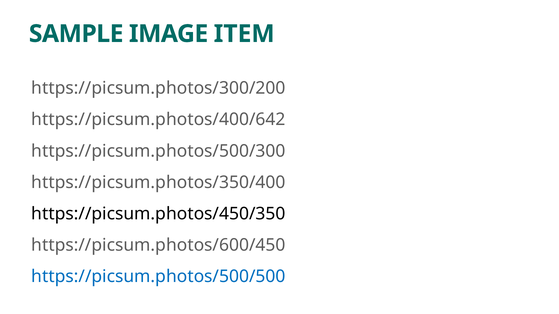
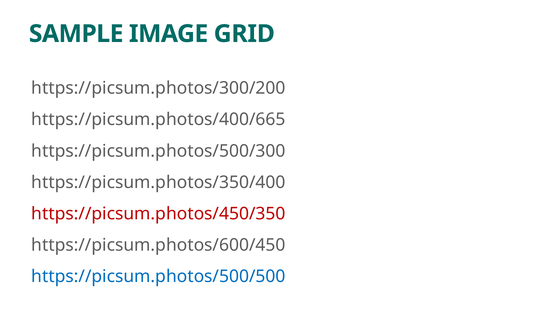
ITEM: ITEM -> GRID (244, 34)
https://picsum.photos/400/642: https://picsum.photos/400/642 -> https://picsum.photos/400/665 (158, 120)
https://picsum.photos/450/350 colour: black -> red (158, 214)
